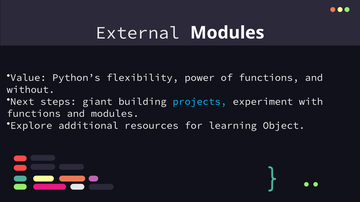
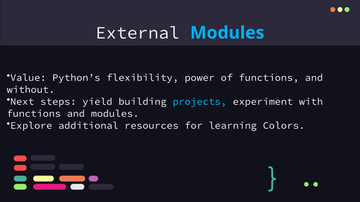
Modules colour: white -> light blue (227, 33)
giant: giant -> yield (97, 102)
Object: Object -> Colors (284, 126)
